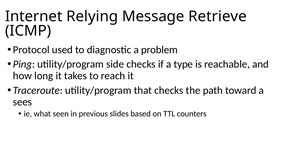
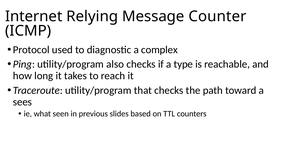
Retrieve: Retrieve -> Counter (217, 16)
problem: problem -> complex (159, 50)
side: side -> also (115, 64)
